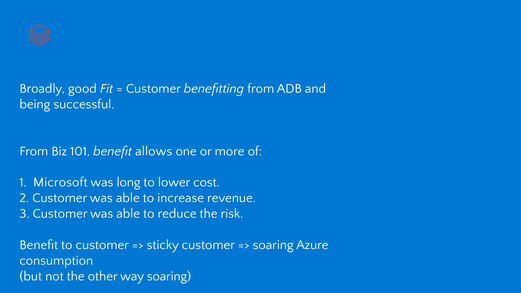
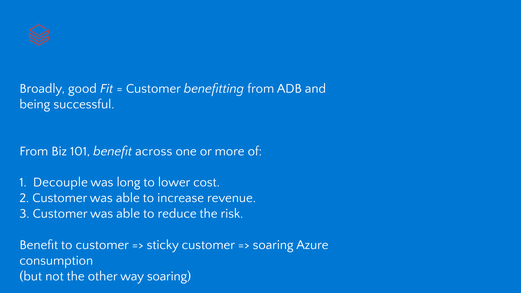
allows: allows -> across (154, 151)
Microsoft: Microsoft -> Decouple (60, 182)
